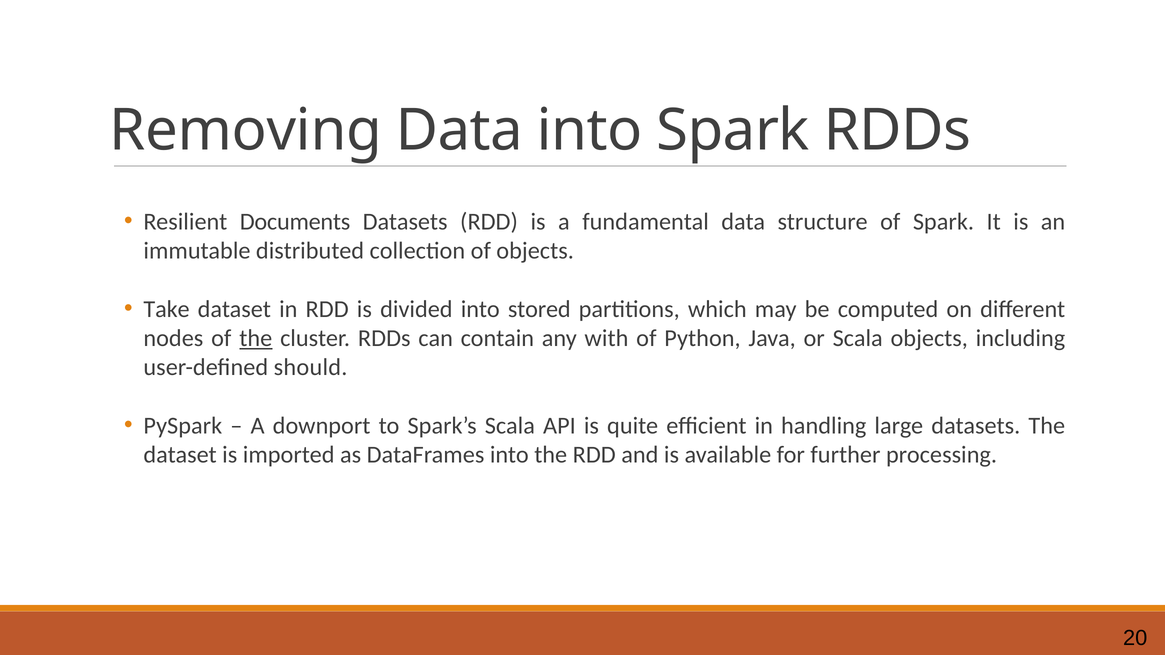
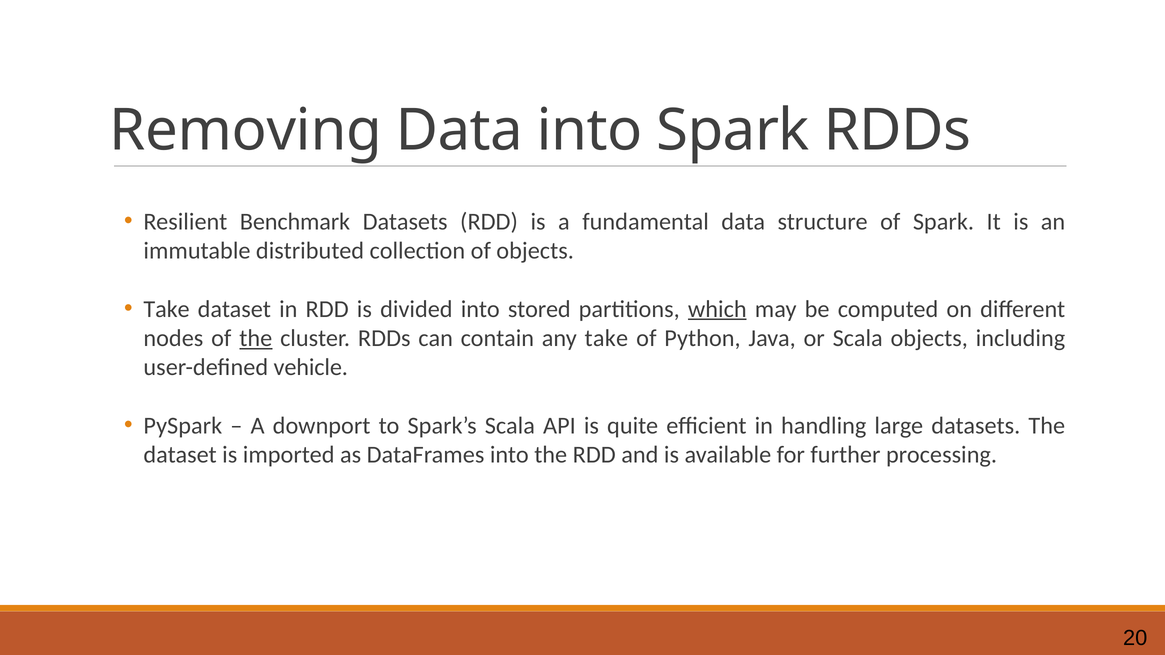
Documents: Documents -> Benchmark (295, 222)
which underline: none -> present (717, 309)
any with: with -> take (606, 338)
should: should -> vehicle (311, 367)
